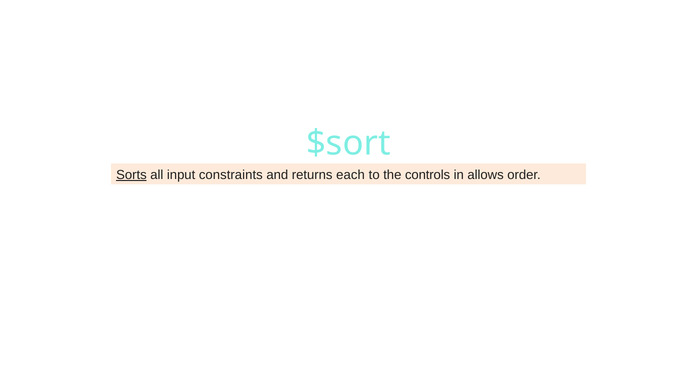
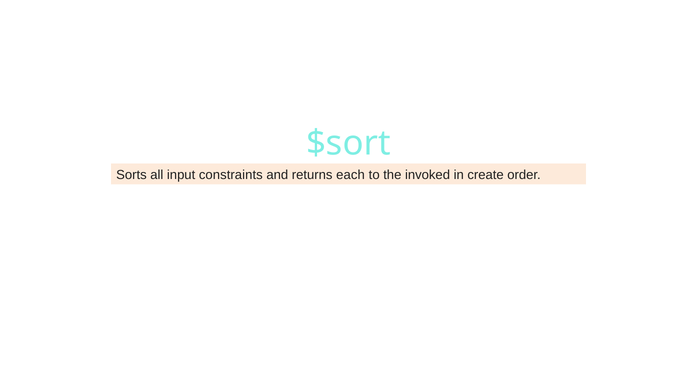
Sorts underline: present -> none (131, 175)
controls: controls -> invoked (428, 175)
allows: allows -> create (486, 175)
